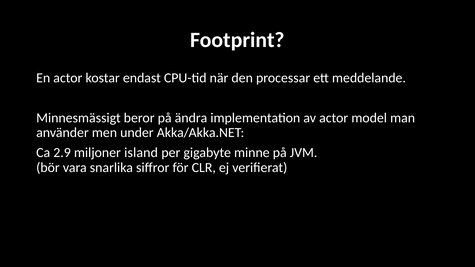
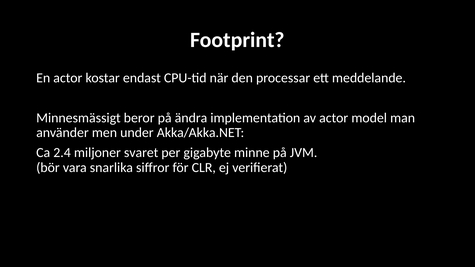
2.9: 2.9 -> 2.4 (62, 153)
island: island -> svaret (141, 153)
